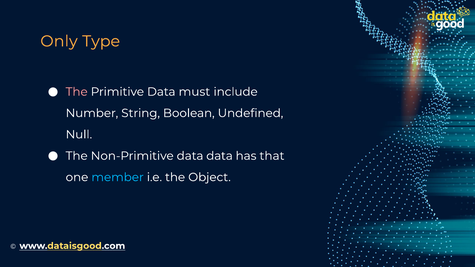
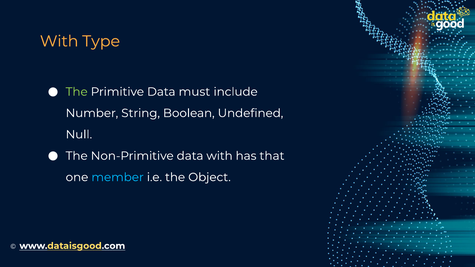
Only: Only -> With (59, 41)
The colour: pink -> light green (77, 92)
data data: data -> with (220, 156)
